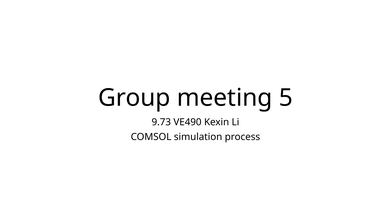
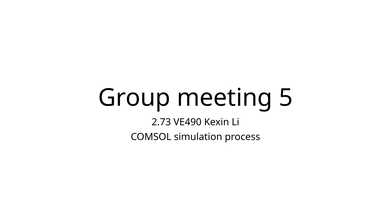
9.73: 9.73 -> 2.73 (161, 122)
